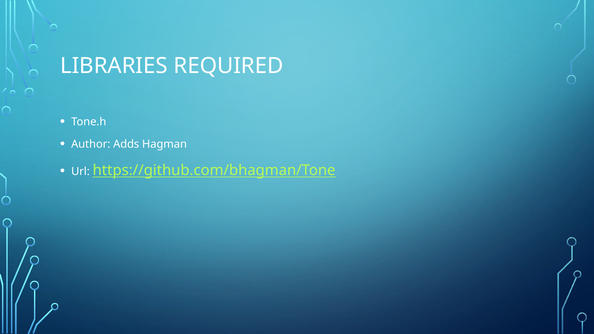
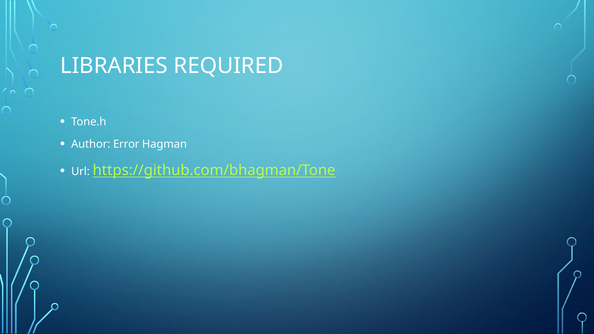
Adds: Adds -> Error (126, 144)
